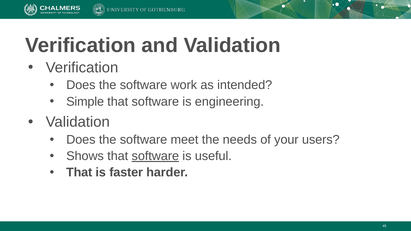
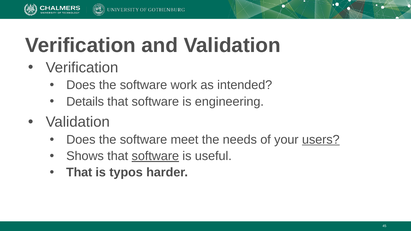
Simple: Simple -> Details (85, 102)
users underline: none -> present (321, 140)
faster: faster -> typos (126, 173)
